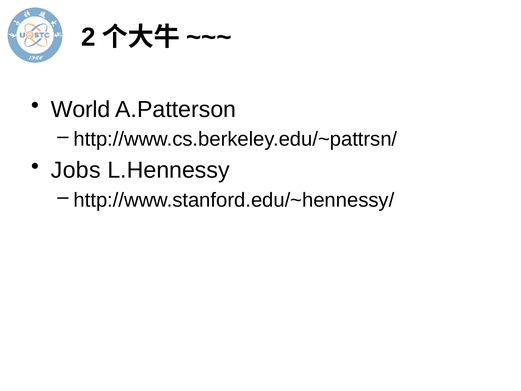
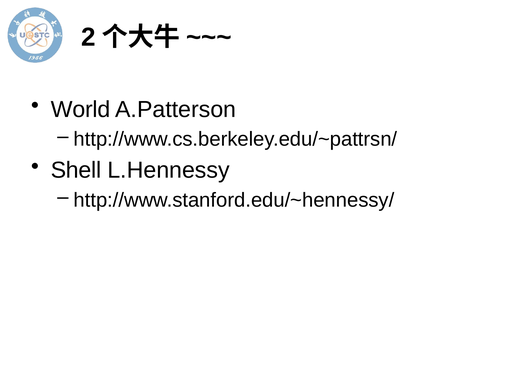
Jobs: Jobs -> Shell (76, 170)
